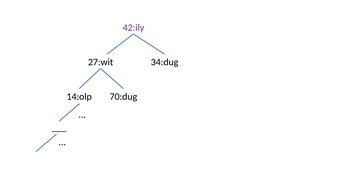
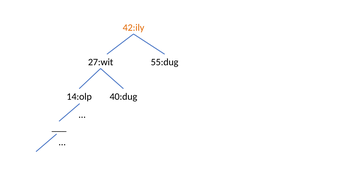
42:ily colour: purple -> orange (134, 28)
34:dug: 34:dug -> 55:dug (165, 62)
70:dug: 70:dug -> 40:dug (123, 97)
